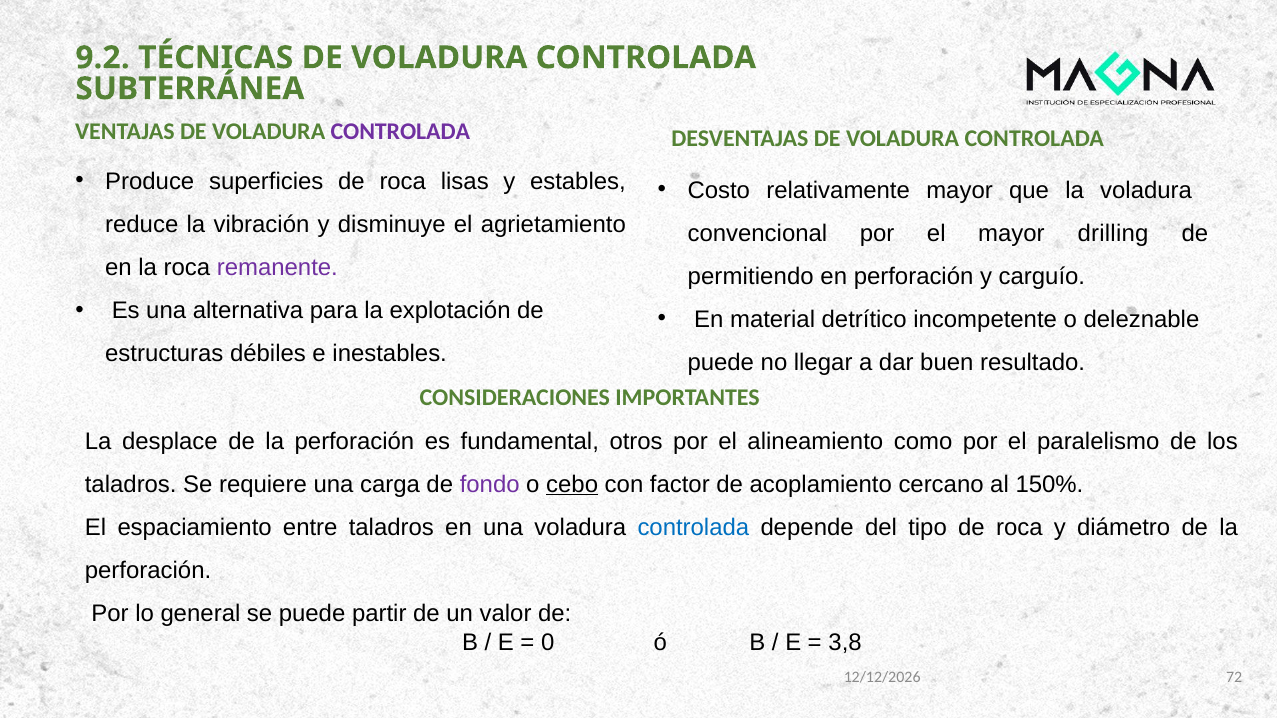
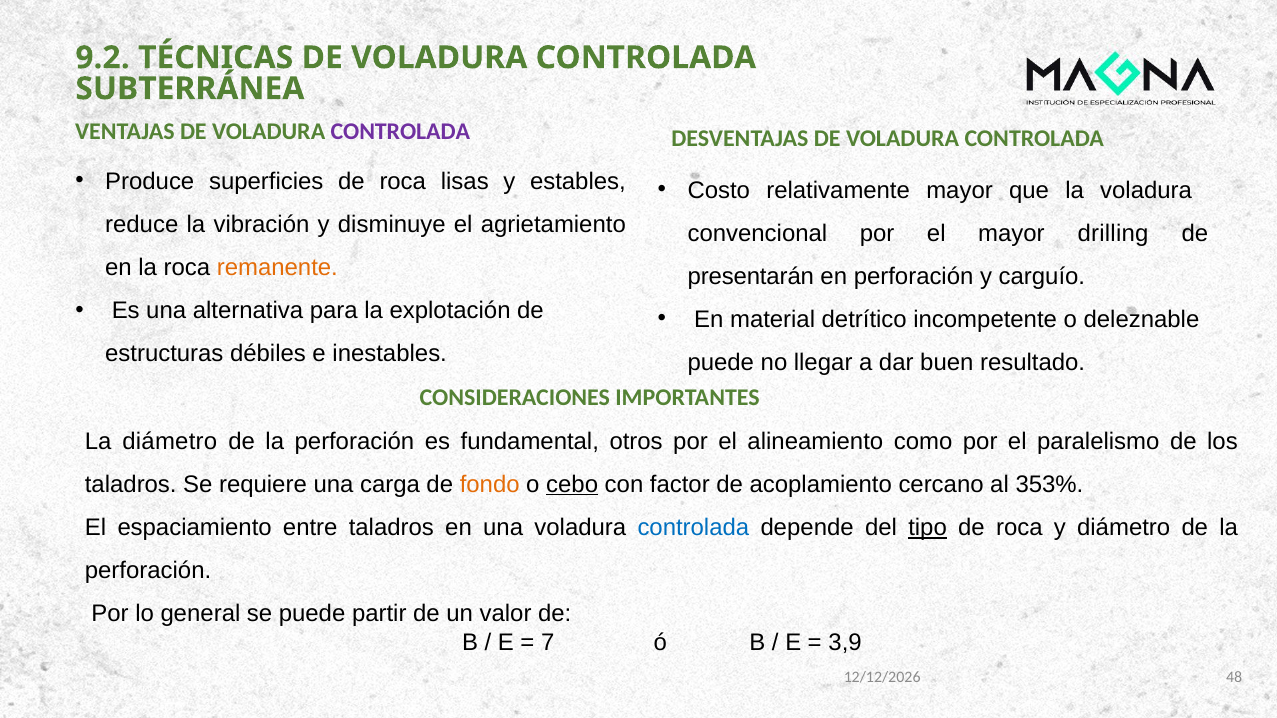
remanente colour: purple -> orange (277, 267)
permitiendo: permitiendo -> presentarán (751, 276)
La desplace: desplace -> diámetro (170, 442)
fondo colour: purple -> orange (490, 485)
150%: 150% -> 353% (1049, 485)
tipo underline: none -> present (928, 528)
0: 0 -> 7 (548, 643)
3,8: 3,8 -> 3,9 (845, 643)
72: 72 -> 48 (1234, 677)
